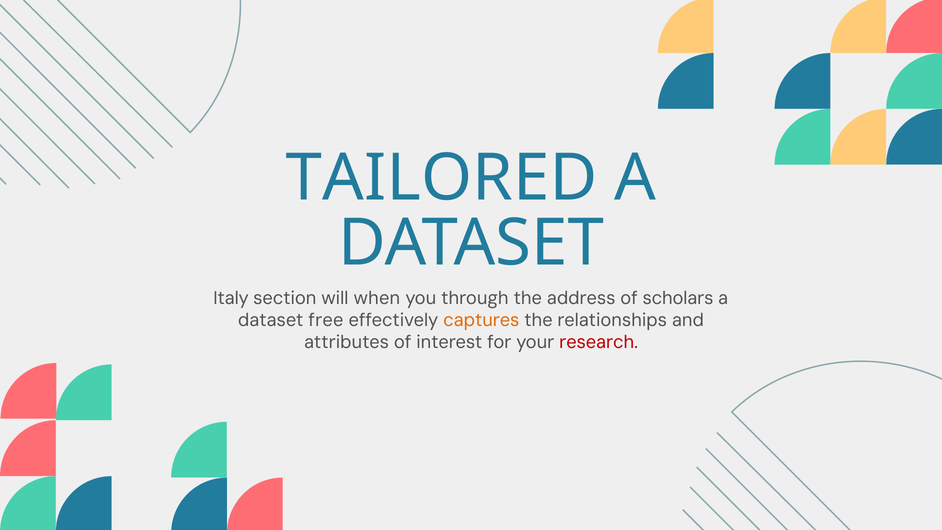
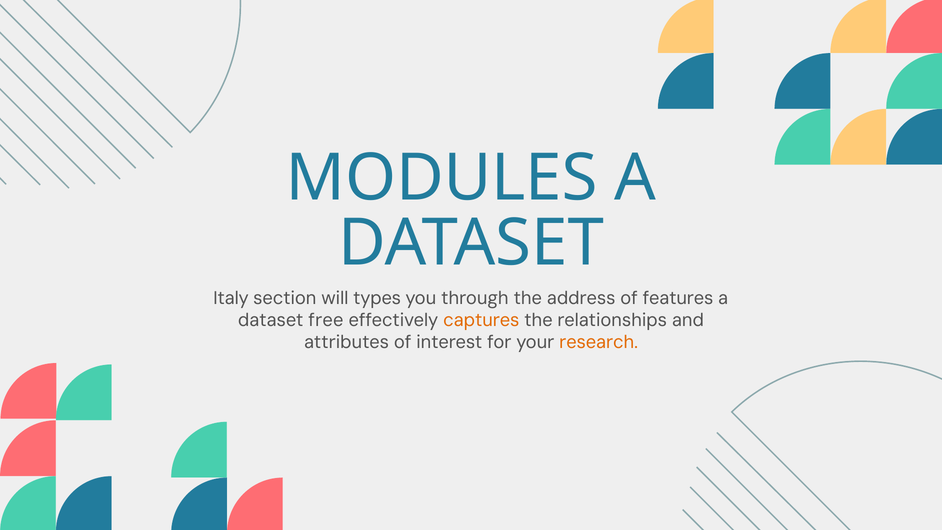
TAILORED: TAILORED -> MODULES (442, 178)
when: when -> types (377, 298)
scholars: scholars -> features (678, 298)
research colour: red -> orange (599, 342)
